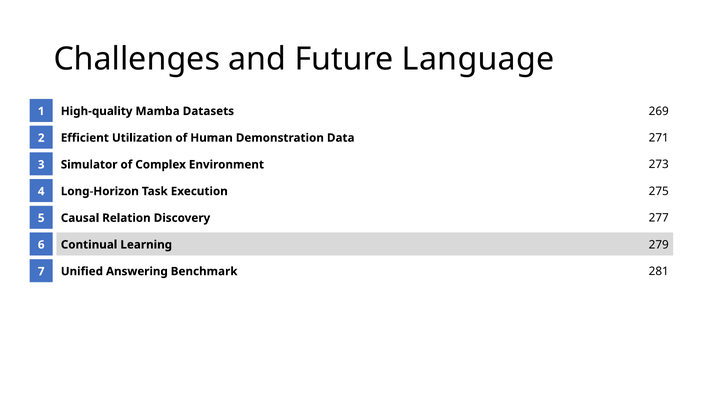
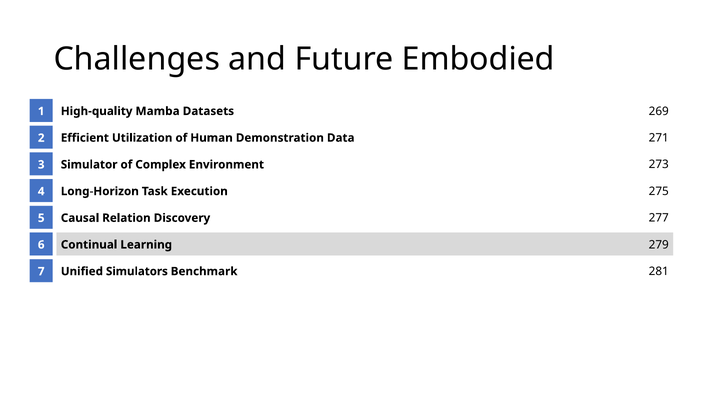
Language: Language -> Embodied (478, 59)
Answering: Answering -> Simulators (137, 272)
